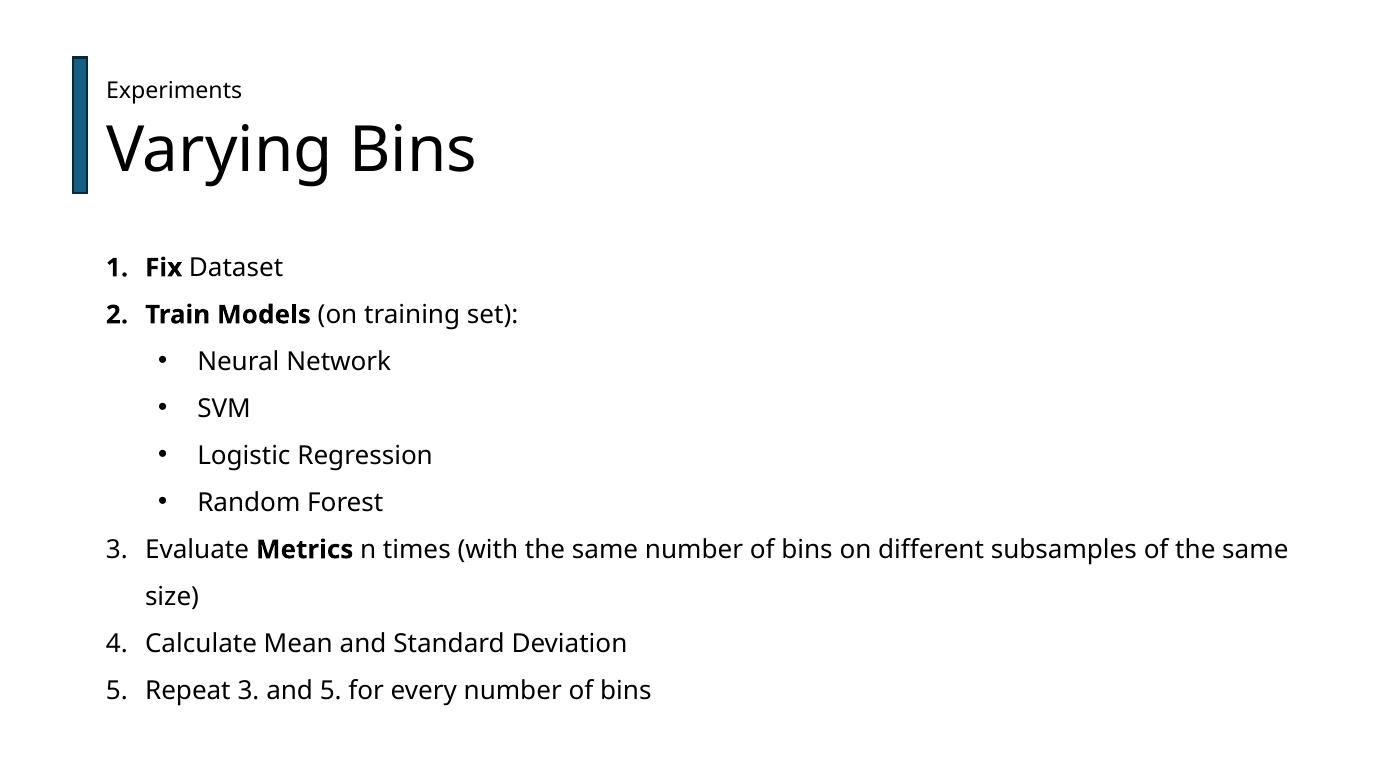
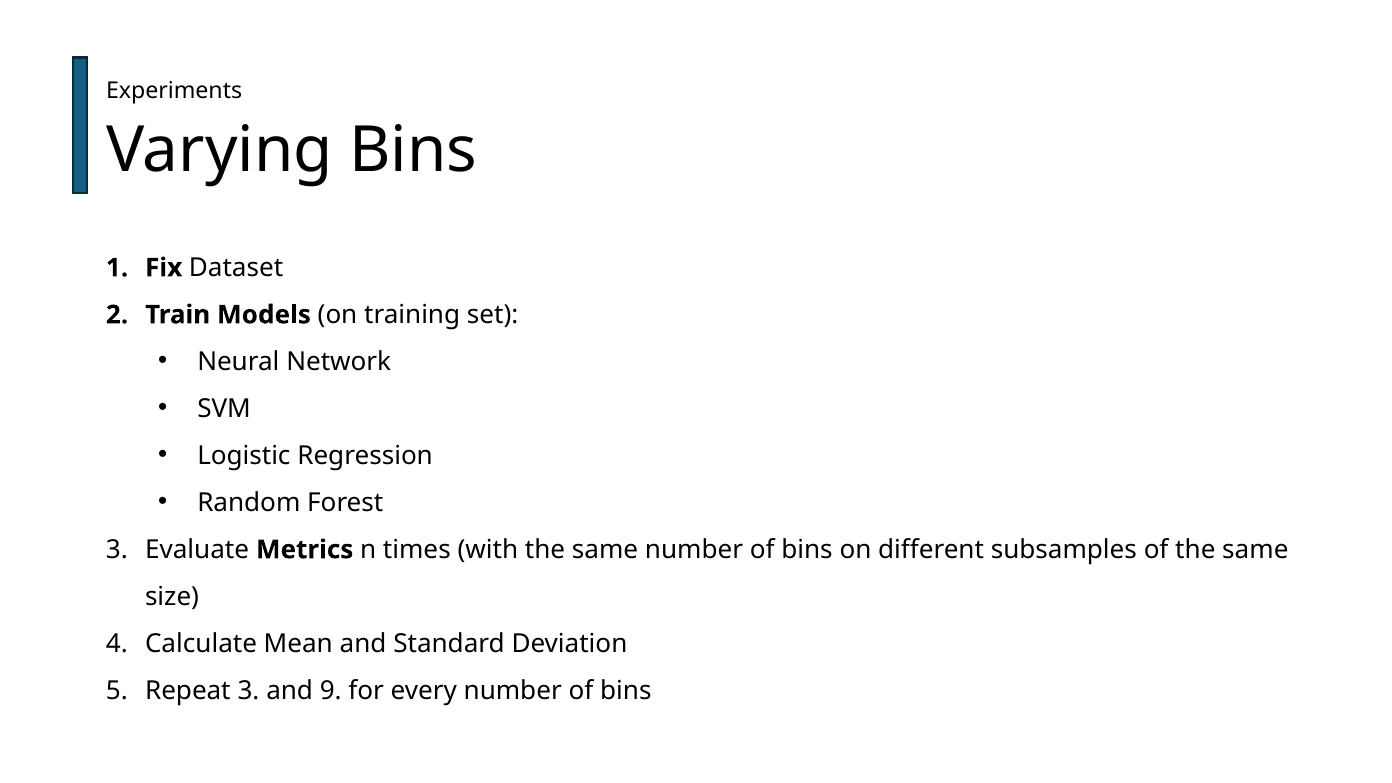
and 5: 5 -> 9 (331, 691)
